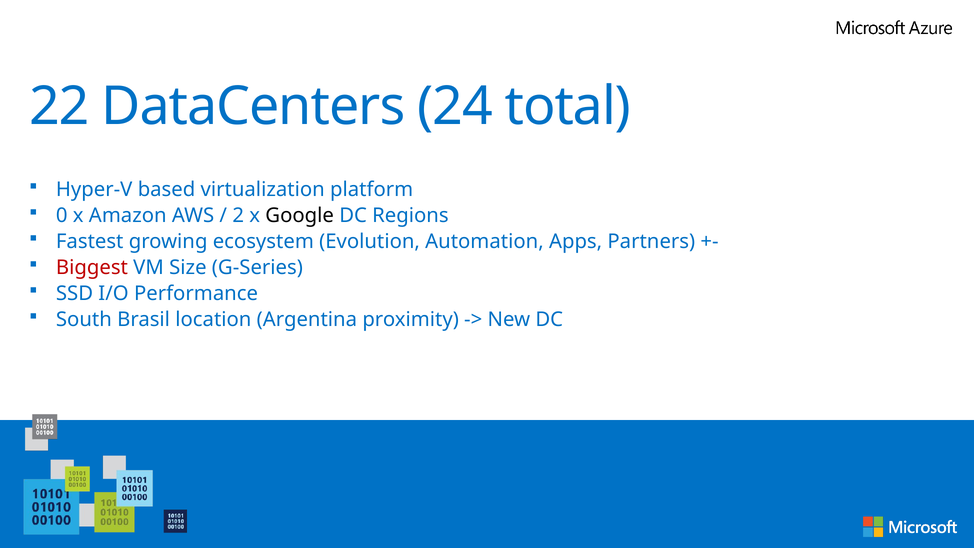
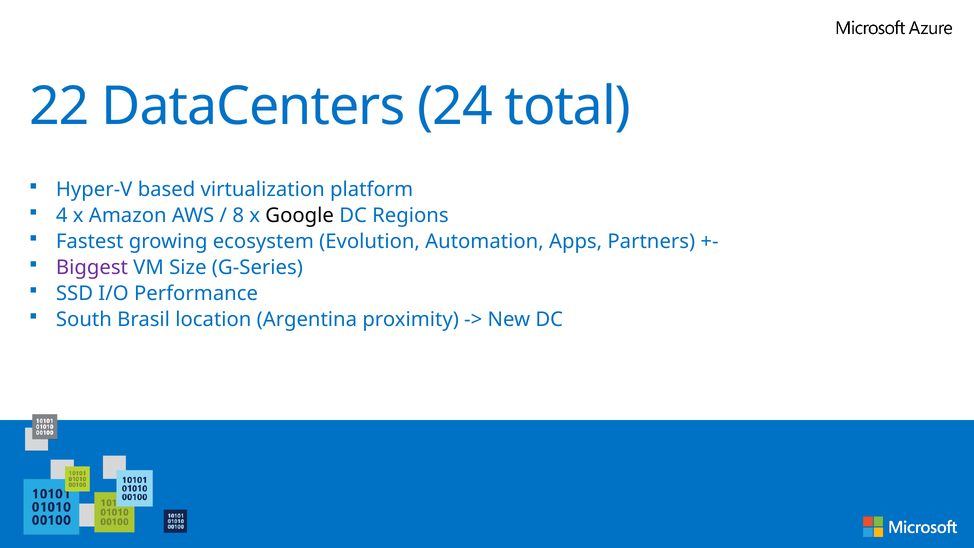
0: 0 -> 4 (62, 216)
2: 2 -> 8 (238, 216)
Biggest colour: red -> purple (92, 268)
